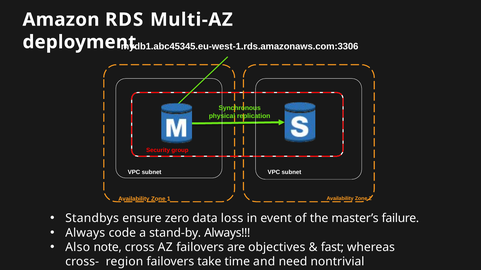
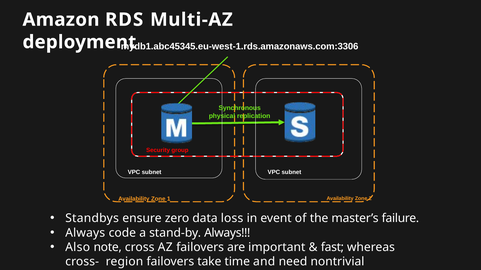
objectives: objectives -> important (277, 248)
